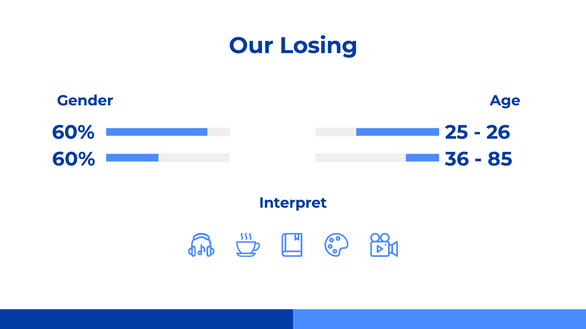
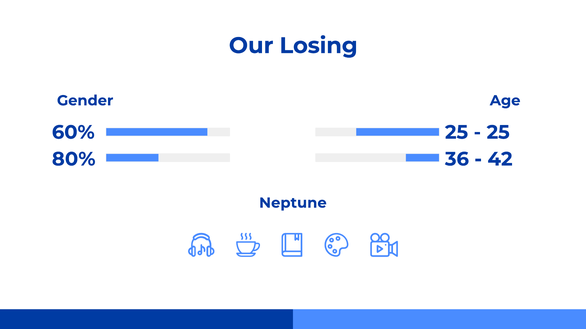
26: 26 -> 25 (498, 133)
60%: 60% -> 80% (74, 159)
85: 85 -> 42 (500, 159)
Interpret: Interpret -> Neptune (293, 203)
